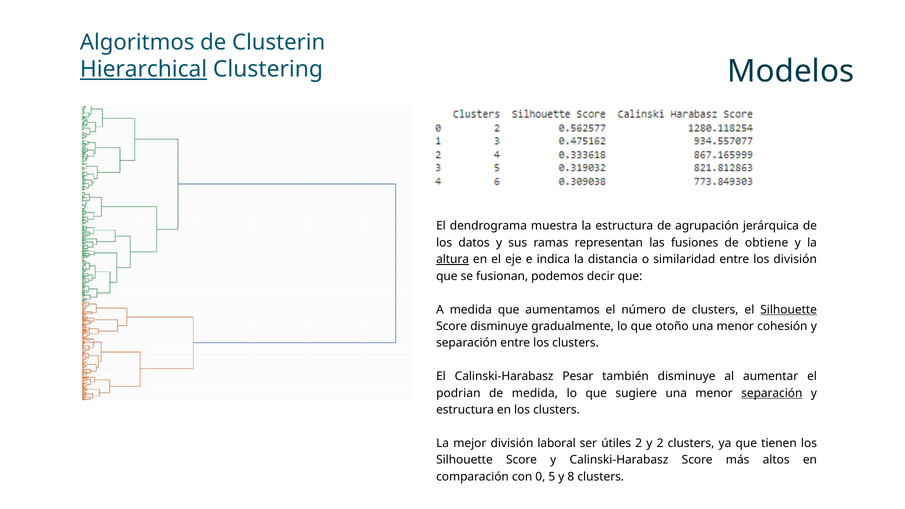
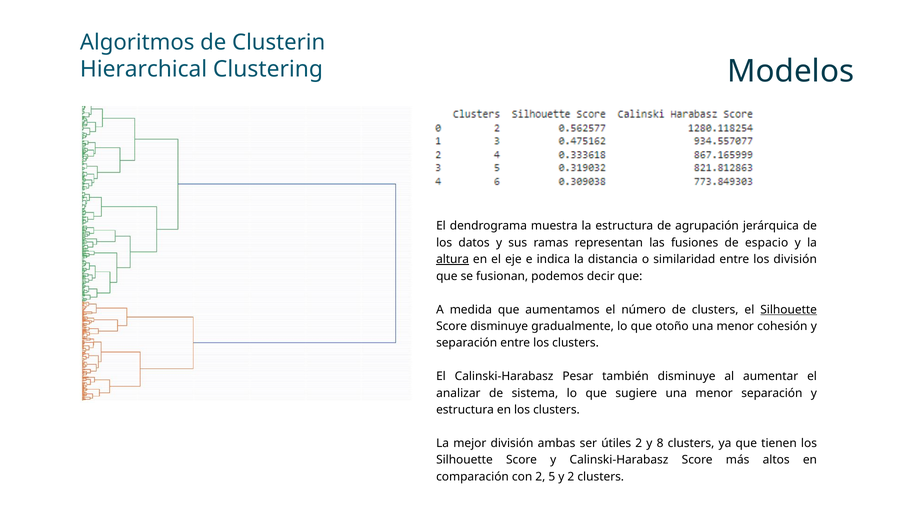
Hierarchical underline: present -> none (144, 69)
obtiene: obtiene -> espacio (767, 243)
podrian: podrian -> analizar (458, 393)
de medida: medida -> sistema (535, 393)
separación underline: present -> none (772, 393)
laboral: laboral -> ambas (557, 443)
y 2: 2 -> 8 (660, 443)
con 0: 0 -> 2 (540, 477)
y 8: 8 -> 2 (571, 477)
